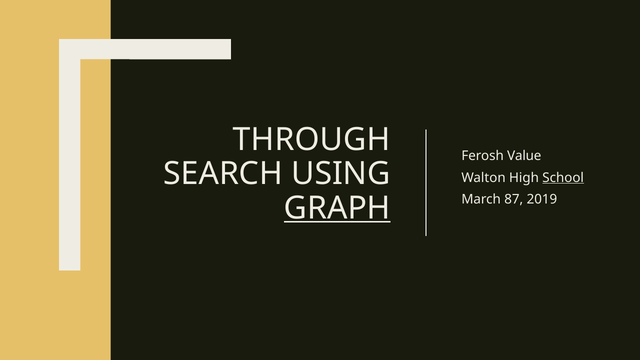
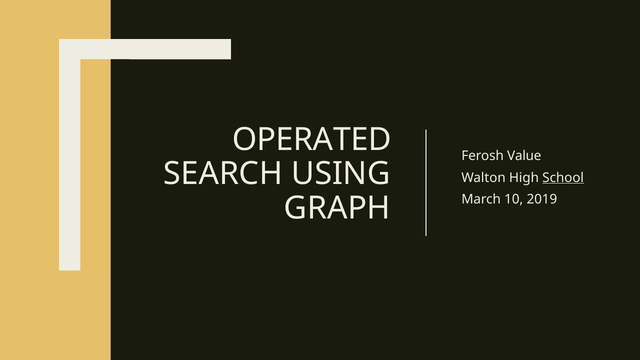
THROUGH: THROUGH -> OPERATED (312, 140)
87: 87 -> 10 (514, 200)
GRAPH underline: present -> none (337, 208)
